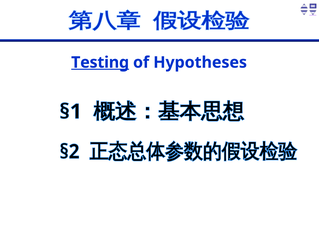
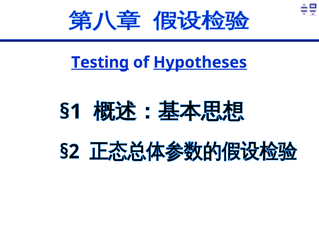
Hypotheses underline: none -> present (200, 62)
